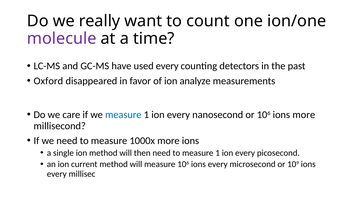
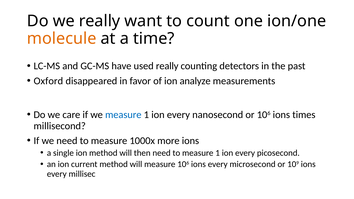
molecule colour: purple -> orange (62, 38)
used every: every -> really (167, 66)
ions more: more -> times (304, 115)
